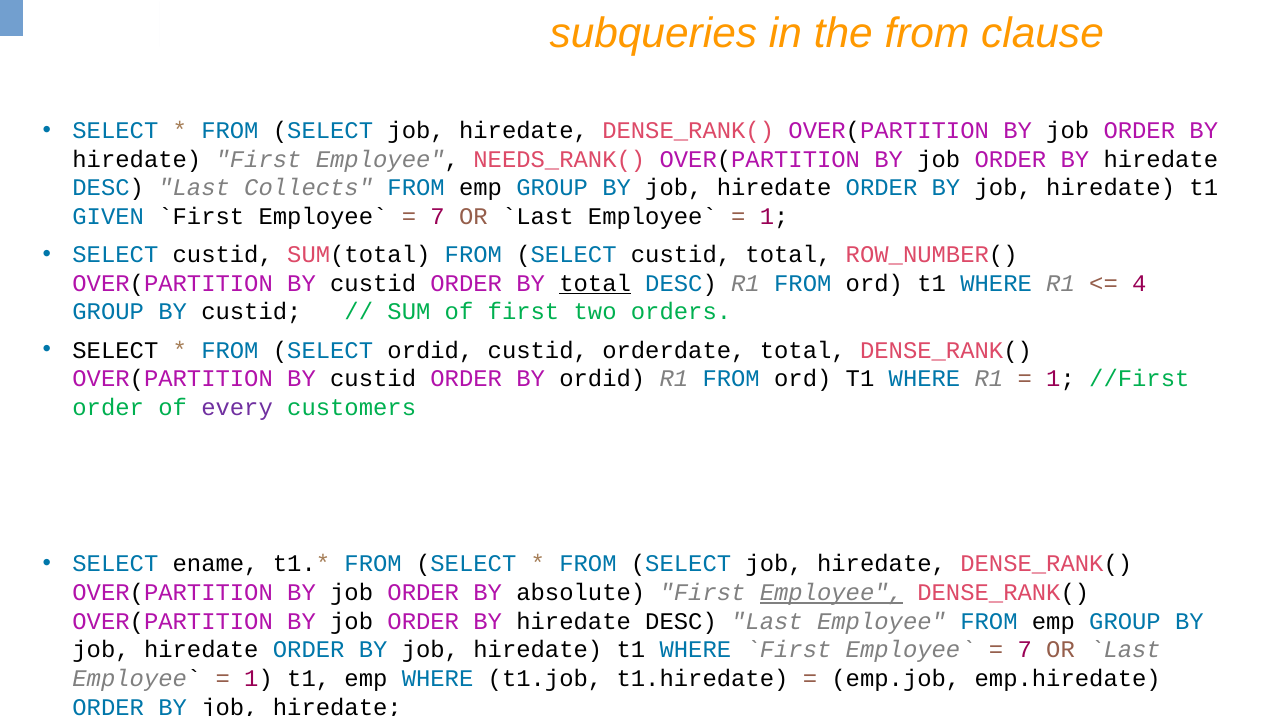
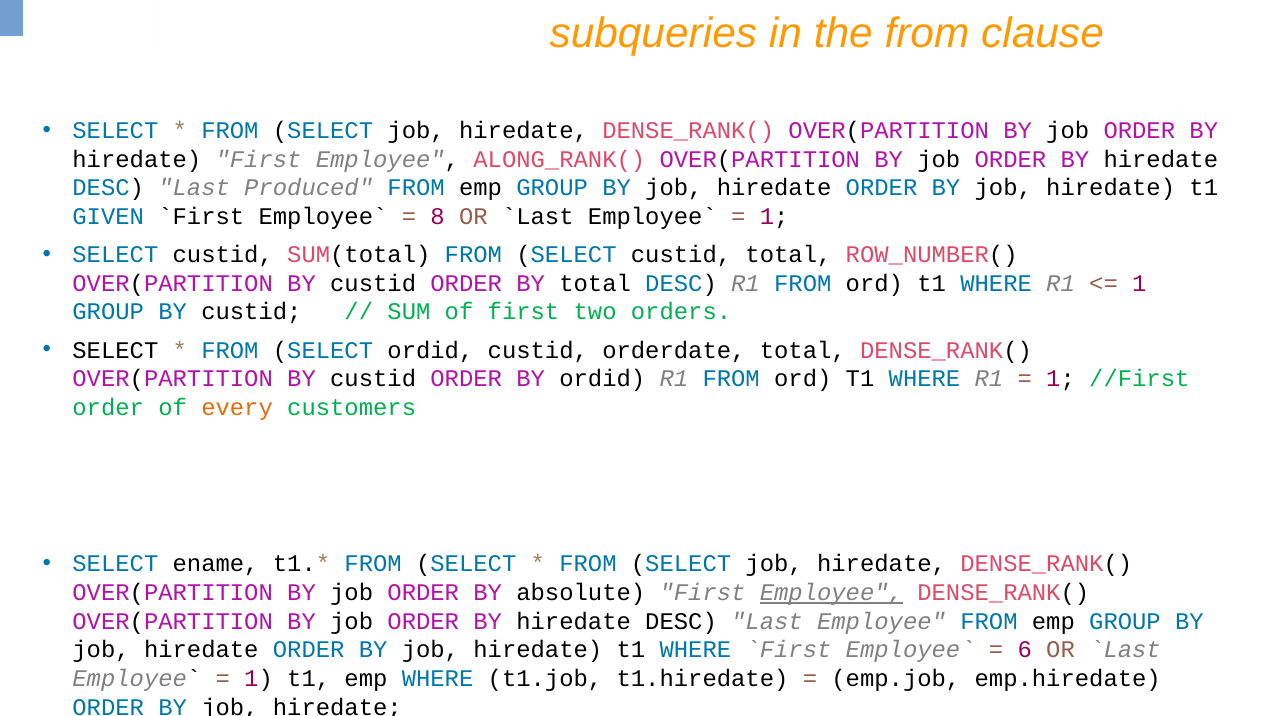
NEEDS_RANK(: NEEDS_RANK( -> ALONG_RANK( (559, 159)
Collects: Collects -> Produced (309, 188)
7: 7 -> 8 (438, 216)
total underline: present -> none (595, 283)
4: 4 -> 1 (1139, 283)
every colour: purple -> orange (237, 407)
7: 7 -> 6 (1025, 650)
